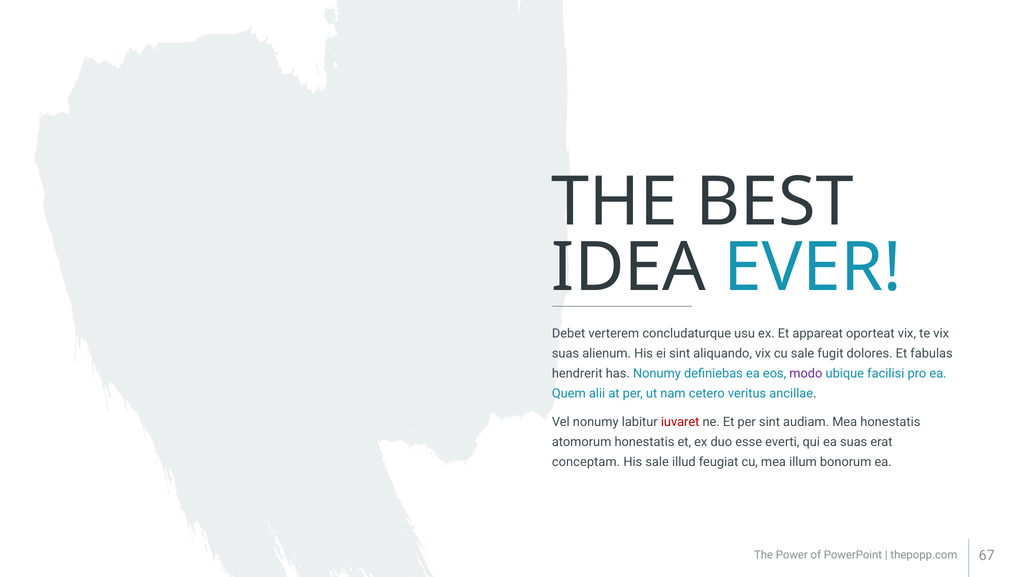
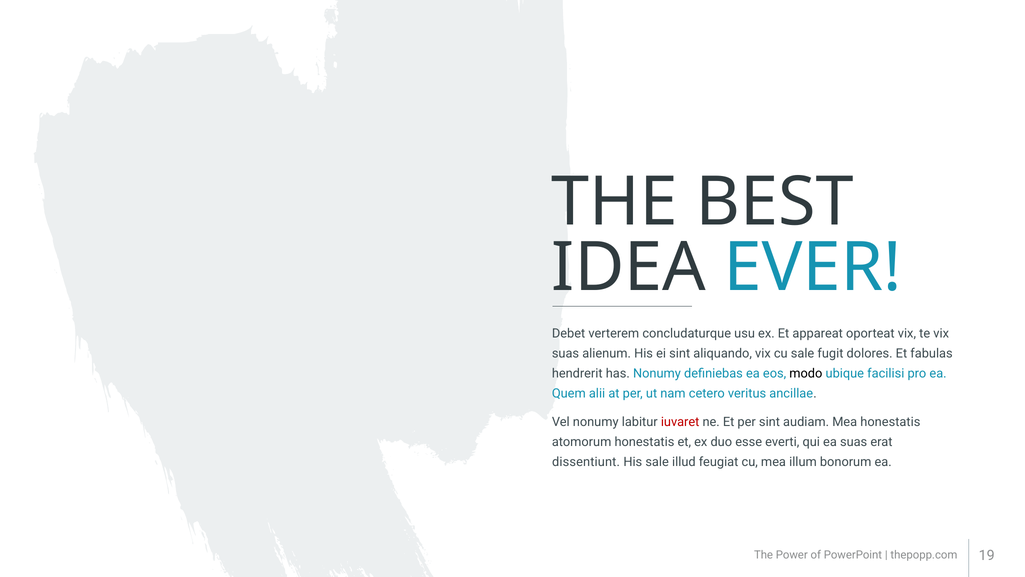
modo colour: purple -> black (806, 373)
conceptam: conceptam -> dissentiunt (586, 462)
67: 67 -> 19 (987, 555)
